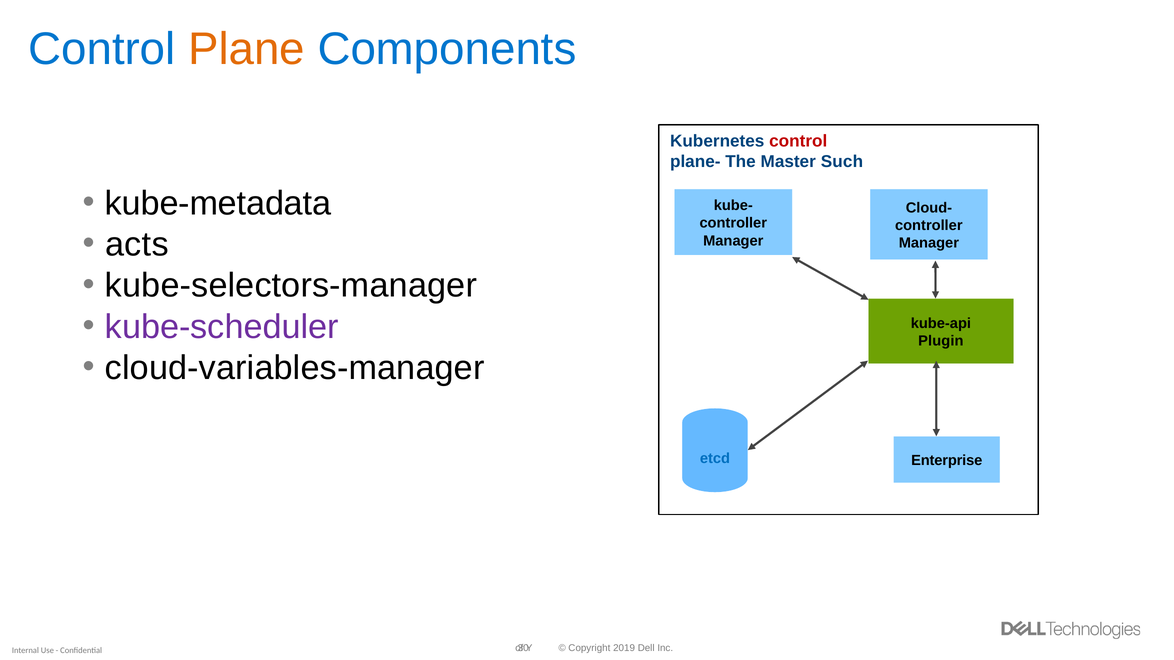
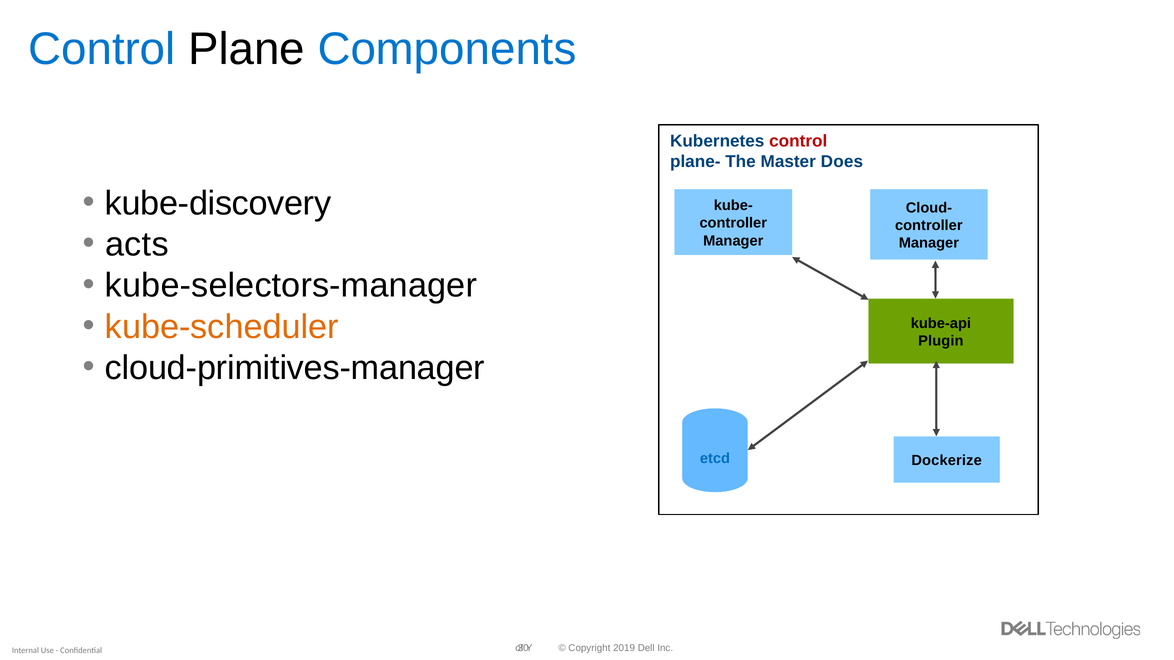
Plane colour: orange -> black (247, 49)
Such: Such -> Does (842, 162)
kube-metadata: kube-metadata -> kube-discovery (218, 204)
kube-scheduler colour: purple -> orange (222, 327)
cloud-variables-manager: cloud-variables-manager -> cloud-primitives-manager (295, 368)
Enterprise: Enterprise -> Dockerize (947, 461)
